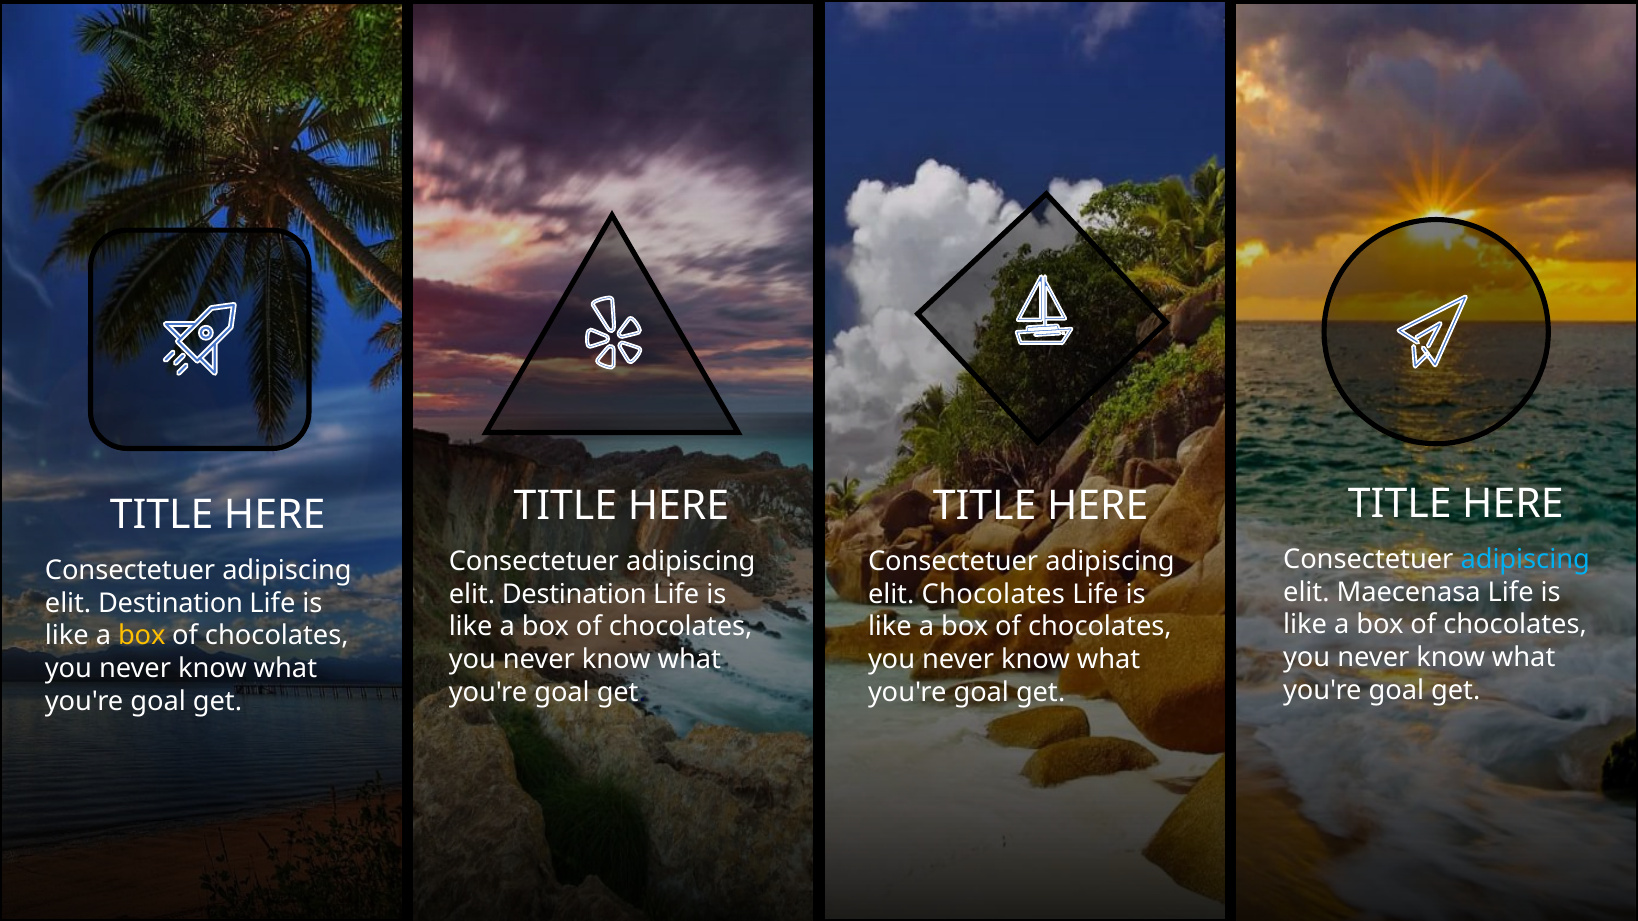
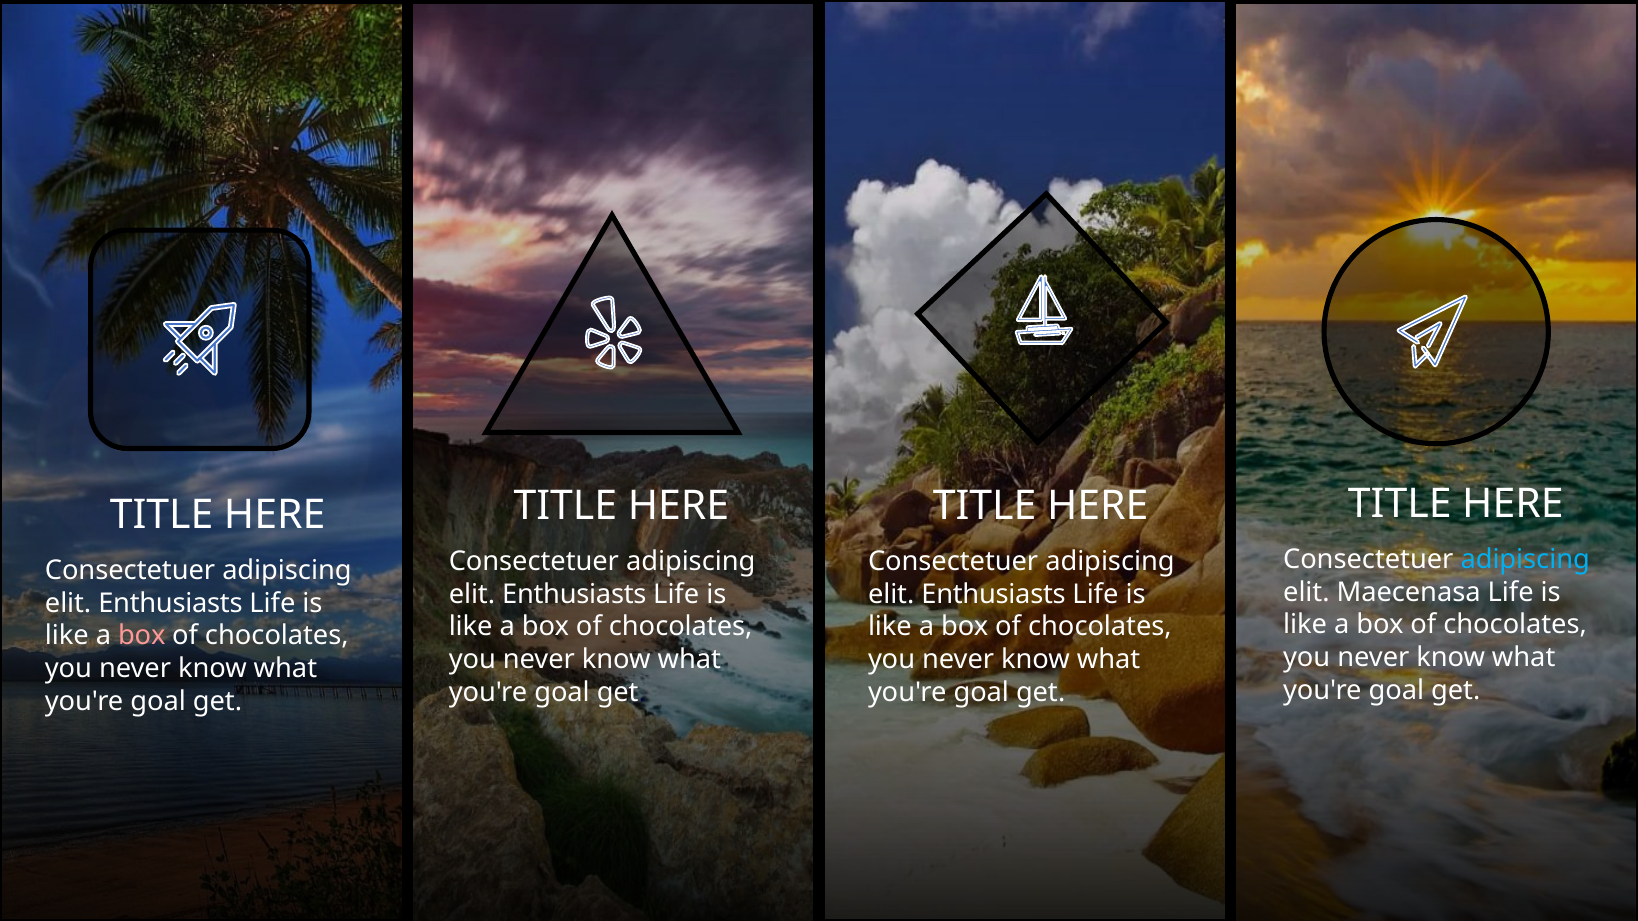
Destination: Destination -> Enthusiasts (574, 595)
Chocolates: Chocolates -> Enthusiasts (994, 595)
Destination: Destination -> Enthusiasts (170, 603)
box colour: yellow -> pink (142, 636)
